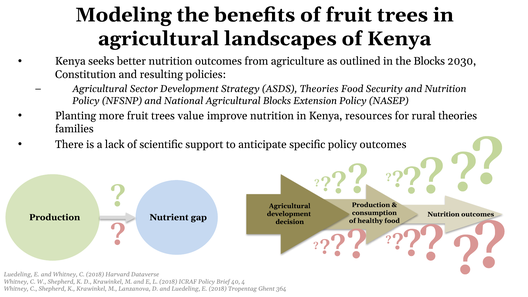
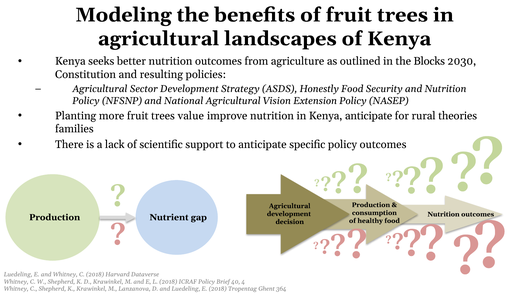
ASDS Theories: Theories -> Honestly (319, 89)
Agricultural Blocks: Blocks -> Vision (277, 101)
Kenya resources: resources -> anticipate (369, 116)
